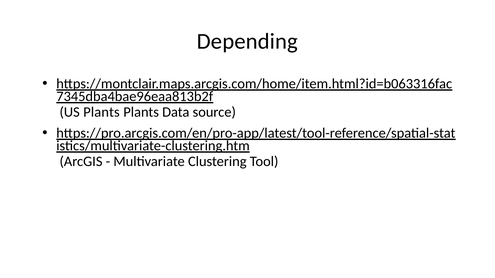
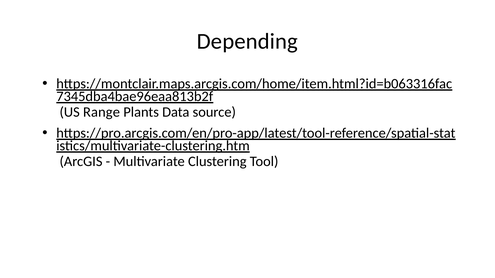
US Plants: Plants -> Range (101, 112)
